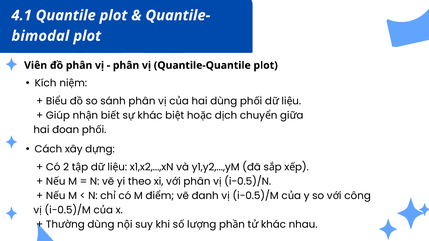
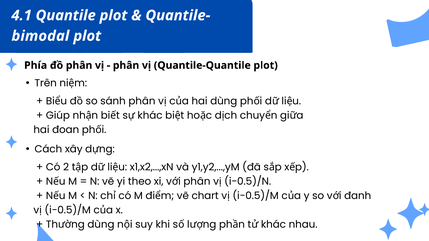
Viên: Viên -> Phía (36, 65)
Kích: Kích -> Trên (46, 83)
đanh: đanh -> chart (205, 196)
công: công -> đanh (358, 196)
